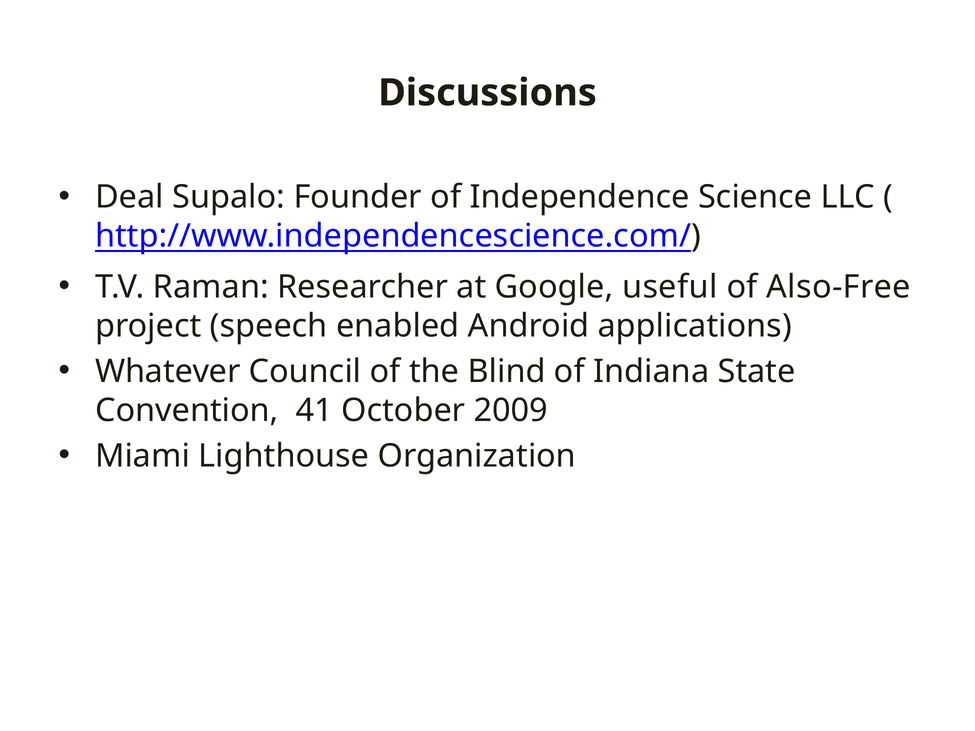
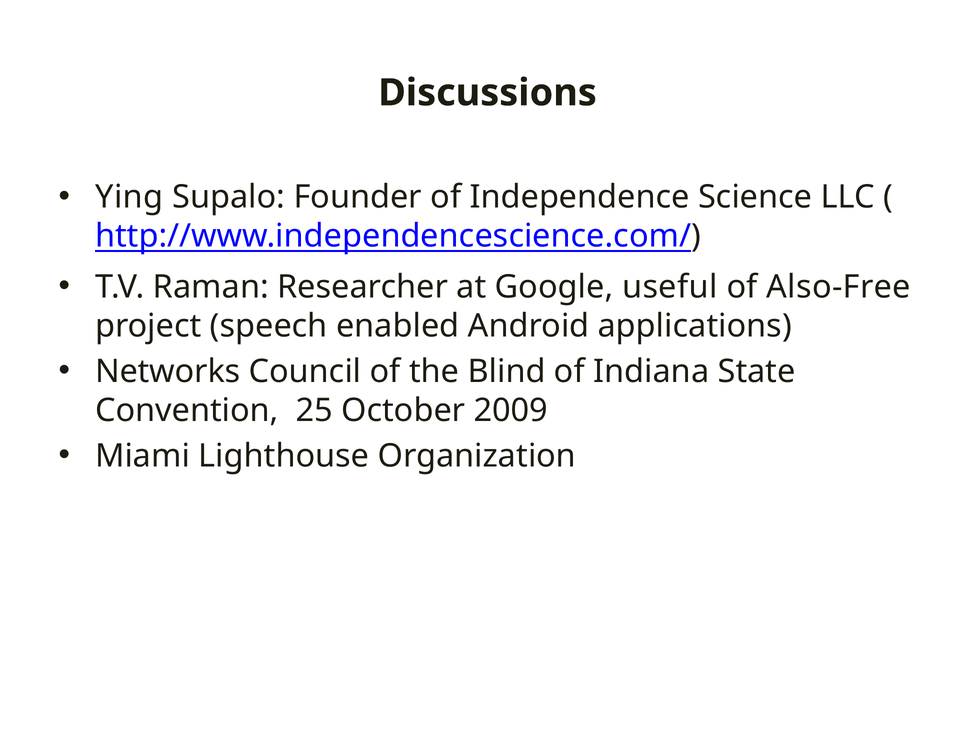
Deal: Deal -> Ying (129, 197)
Whatever: Whatever -> Networks (168, 372)
41: 41 -> 25 (314, 411)
